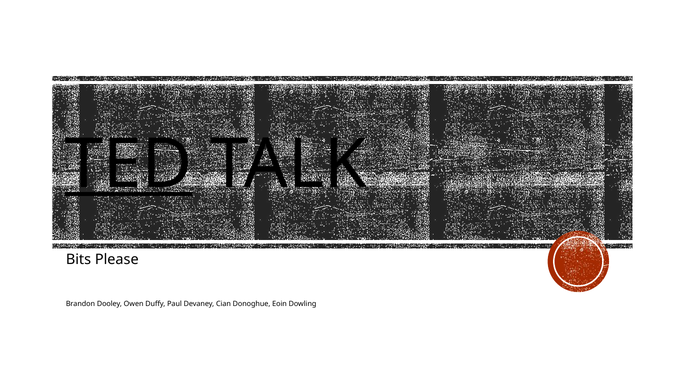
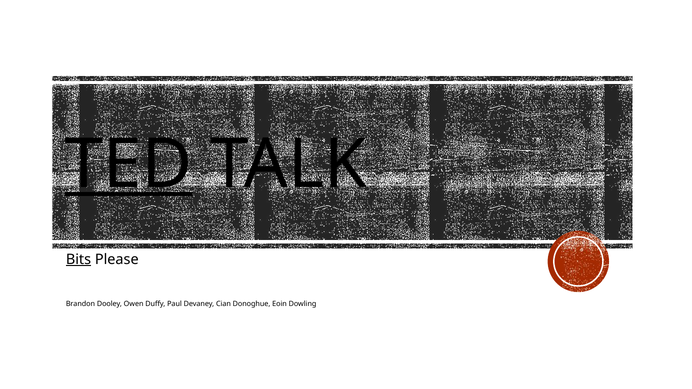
Bits underline: none -> present (79, 259)
